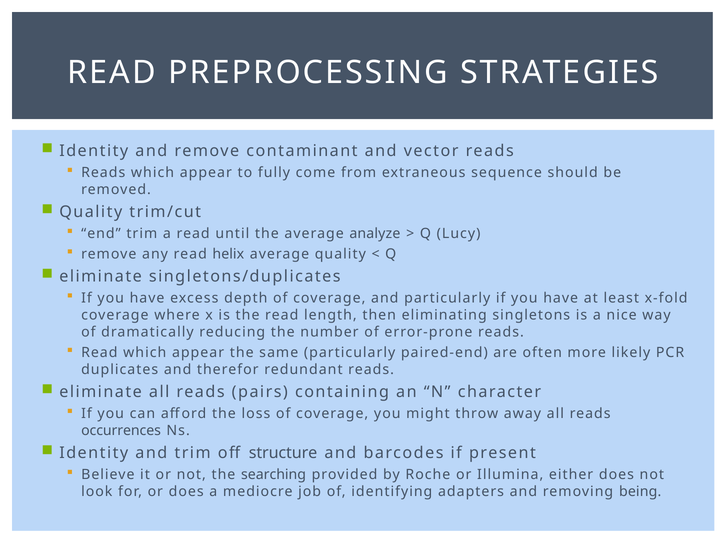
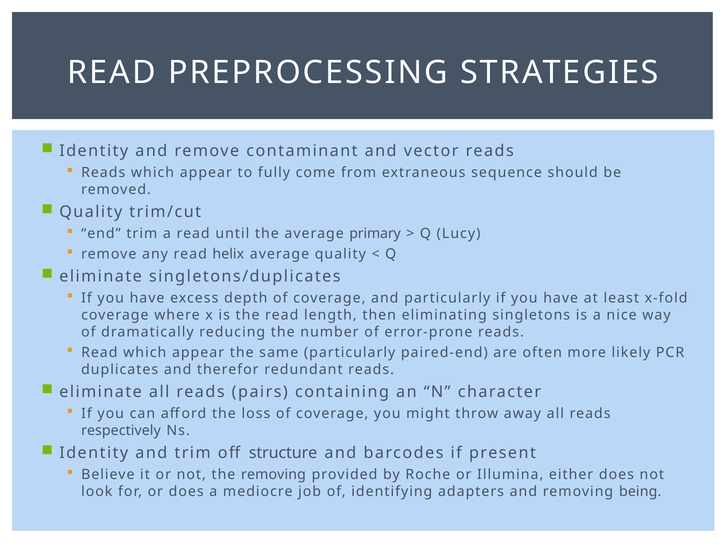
analyze: analyze -> primary (375, 234)
occurrences: occurrences -> respectively (121, 431)
the searching: searching -> removing (273, 475)
